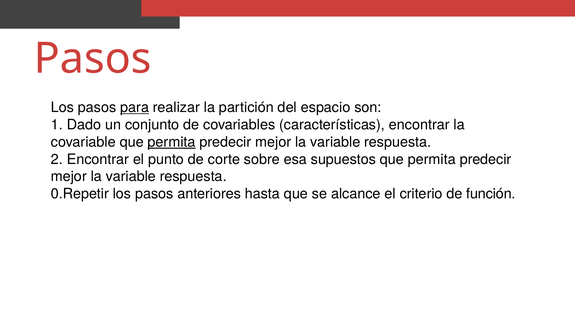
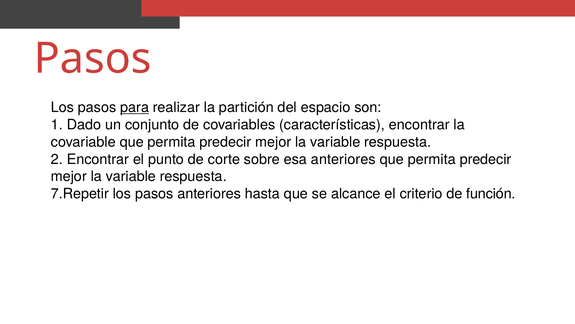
permita underline: present -> none (172, 142)
esa supuestos: supuestos -> anteriores (343, 159)
0.Repetir: 0.Repetir -> 7.Repetir (80, 194)
